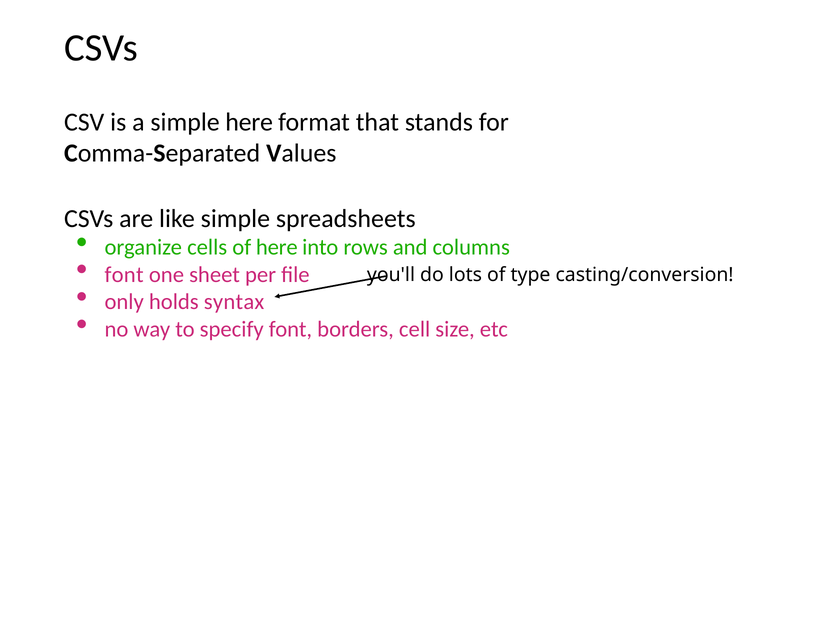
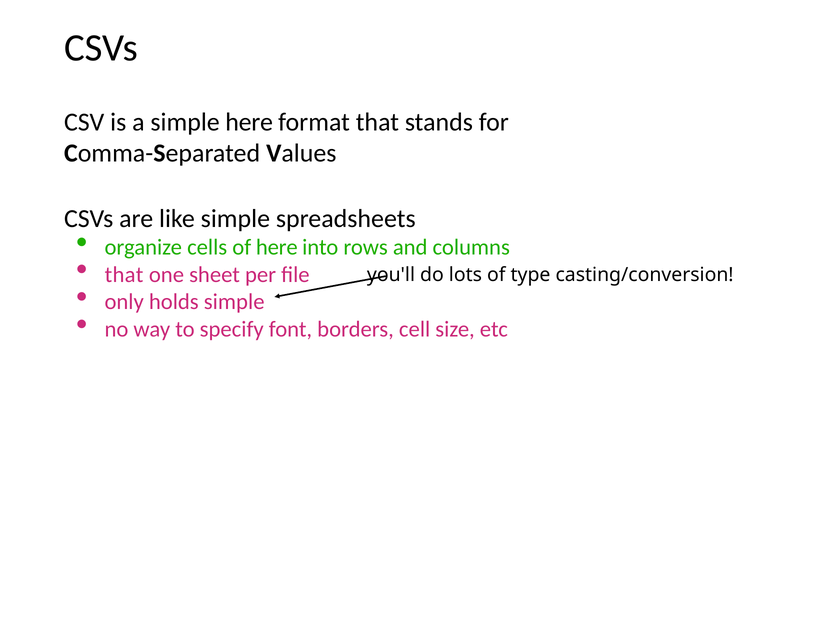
font: font -> that (124, 274)
holds syntax: syntax -> simple (234, 302)
